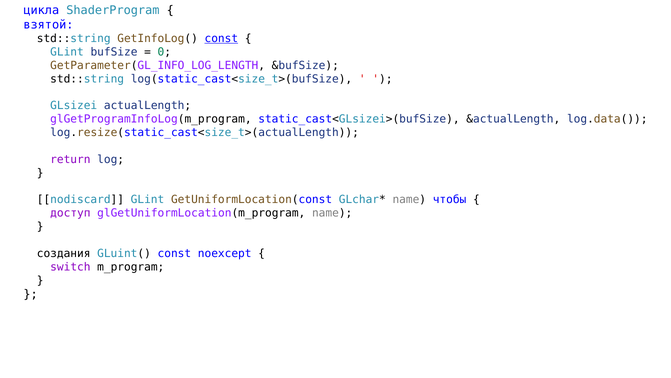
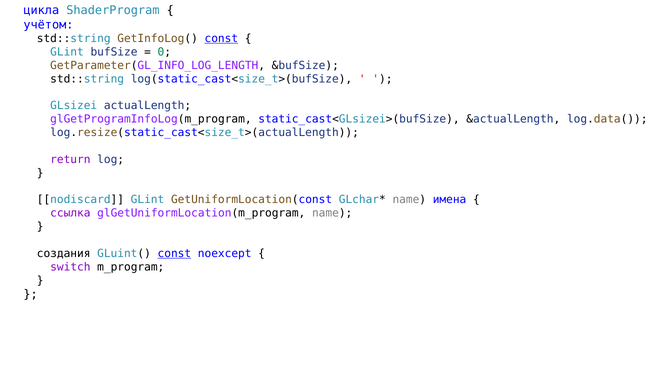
взятой: взятой -> учётом (48, 25)
чтобы: чтобы -> имена (450, 199)
доступ: доступ -> ссылка (70, 213)
const underline: none -> present (174, 253)
